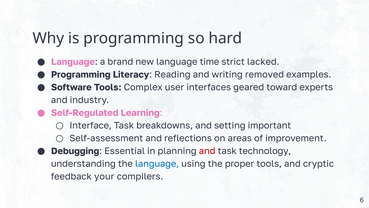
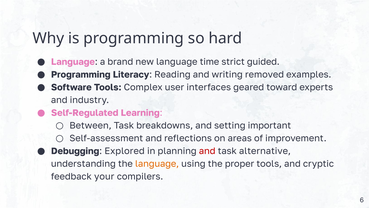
lacked: lacked -> guided (263, 62)
Interface: Interface -> Between (90, 125)
Essential: Essential -> Explored (125, 151)
technology: technology -> alternative (265, 151)
language colour: blue -> orange (157, 163)
